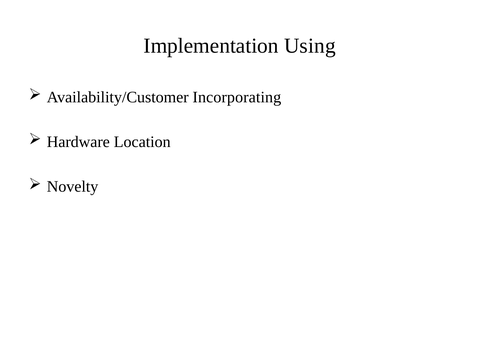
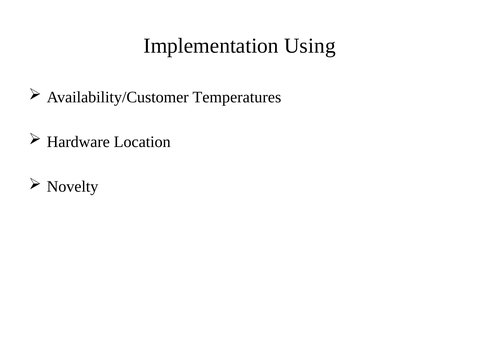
Incorporating: Incorporating -> Temperatures (237, 97)
